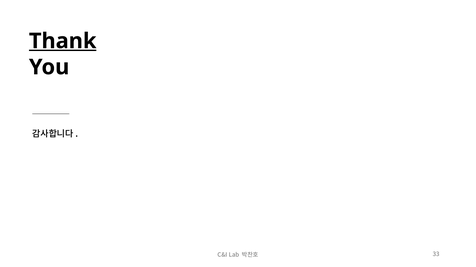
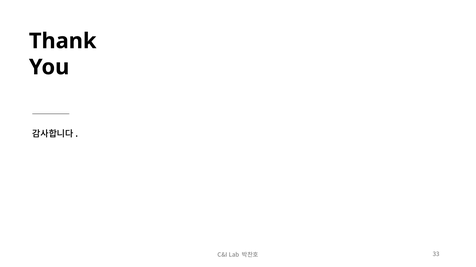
Thank underline: present -> none (63, 41)
